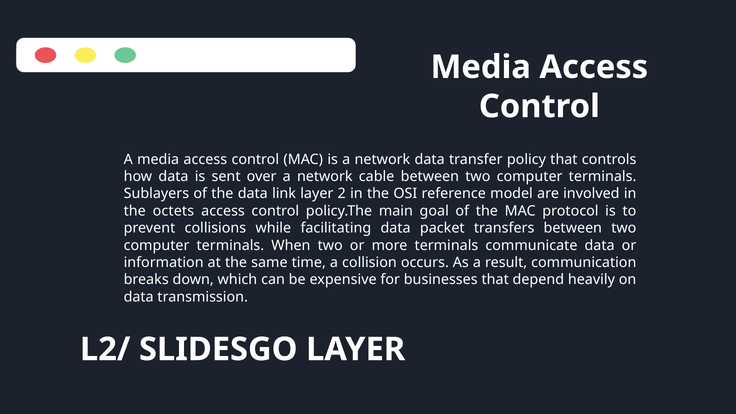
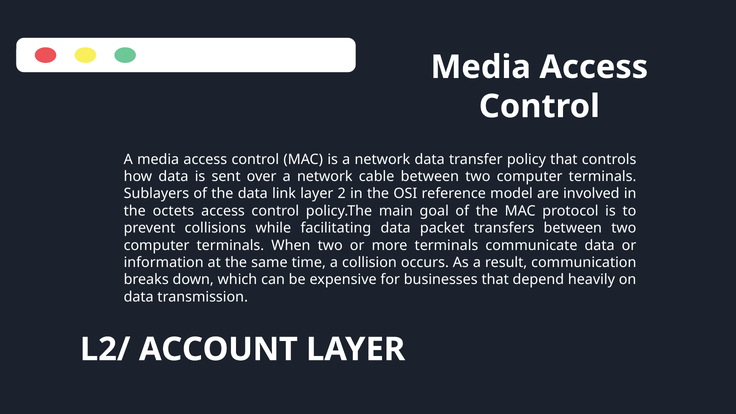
SLIDESGO: SLIDESGO -> ACCOUNT (218, 349)
